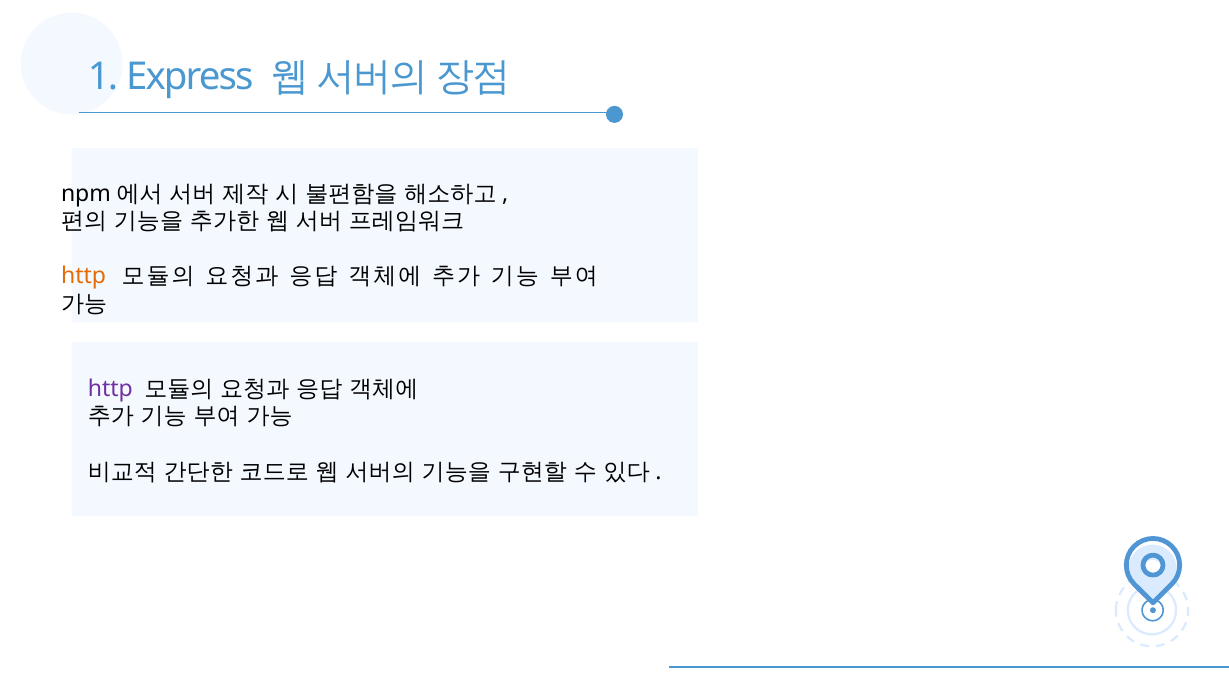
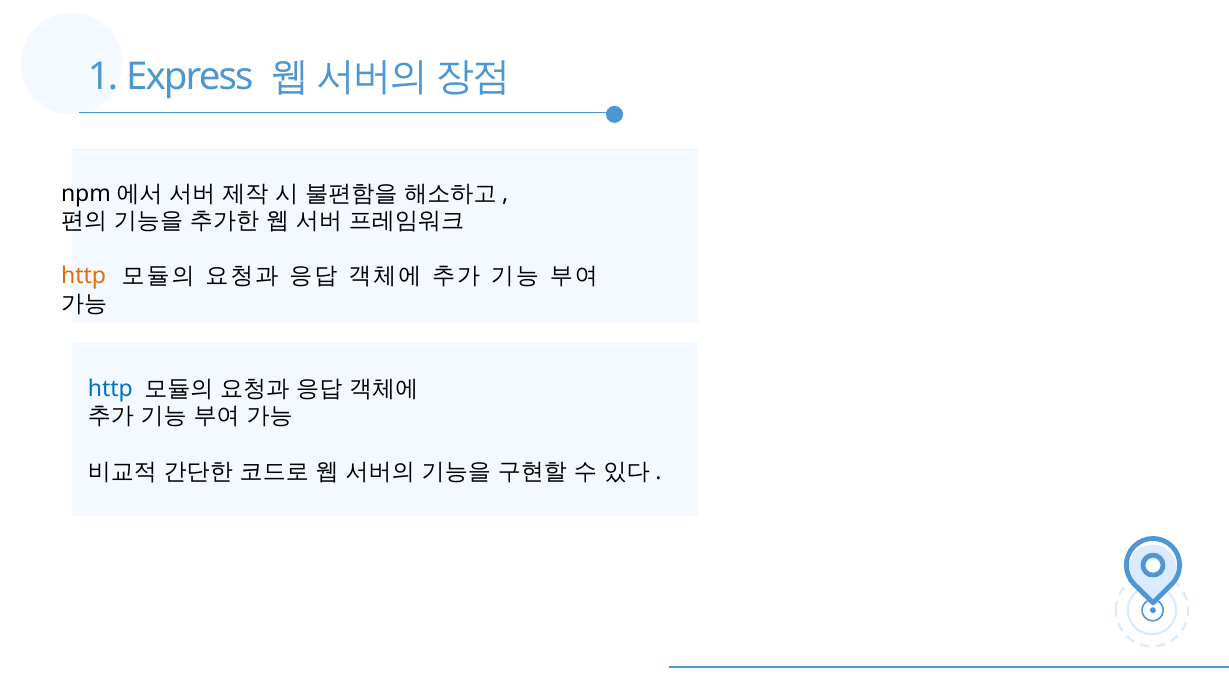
http colour: purple -> blue (110, 389)
